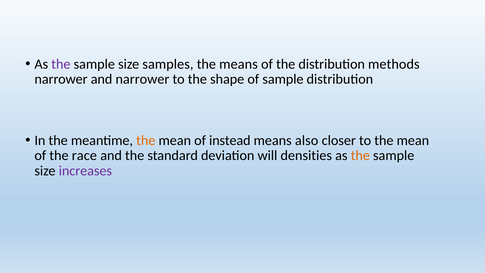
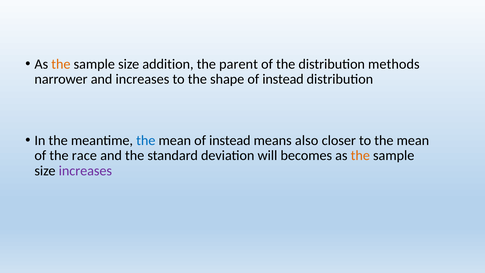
the colour: purple -> orange (61, 64)
samples: samples -> addition (168, 64)
the means: means -> parent (239, 64)
and narrower: narrower -> increases (142, 79)
shape of sample: sample -> instead (283, 79)
the colour: orange -> blue (146, 140)
densities: densities -> becomes (306, 156)
